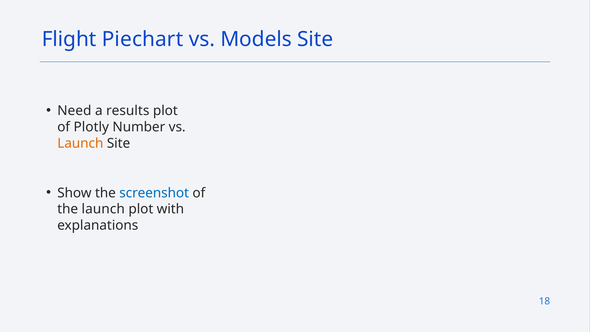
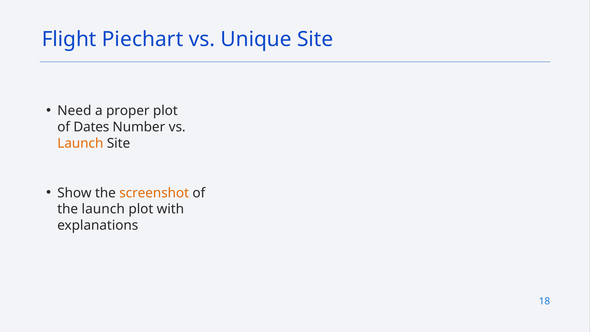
Models: Models -> Unique (256, 39)
results: results -> proper (128, 111)
Plotly: Plotly -> Dates (91, 127)
screenshot colour: blue -> orange (154, 193)
